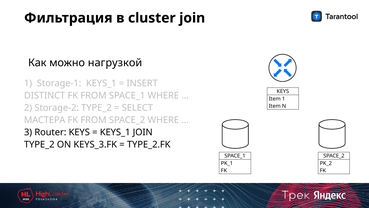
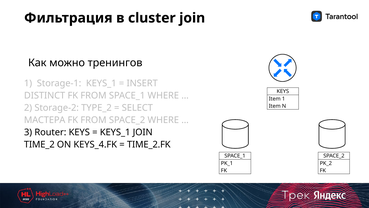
нагрузкой: нагрузкой -> тренингов (115, 63)
TYPE_2: TYPE_2 -> TIME_2 (39, 144)
KEYS_3.FK: KEYS_3.FK -> KEYS_4.FK (95, 144)
TYPE_2.FK: TYPE_2.FK -> TIME_2.FK (149, 144)
